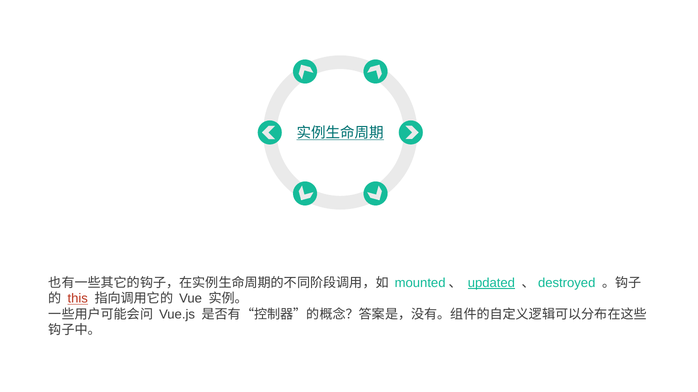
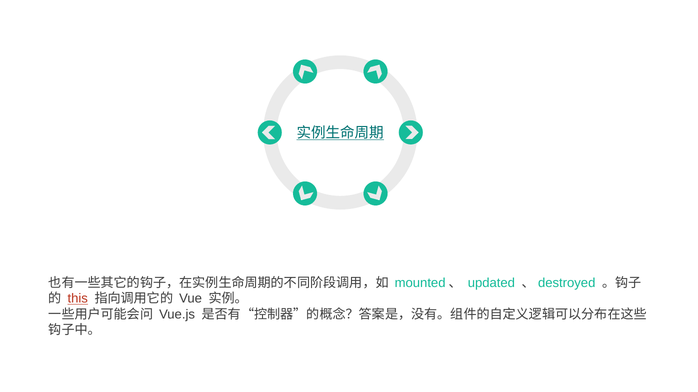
updated underline: present -> none (491, 283)
